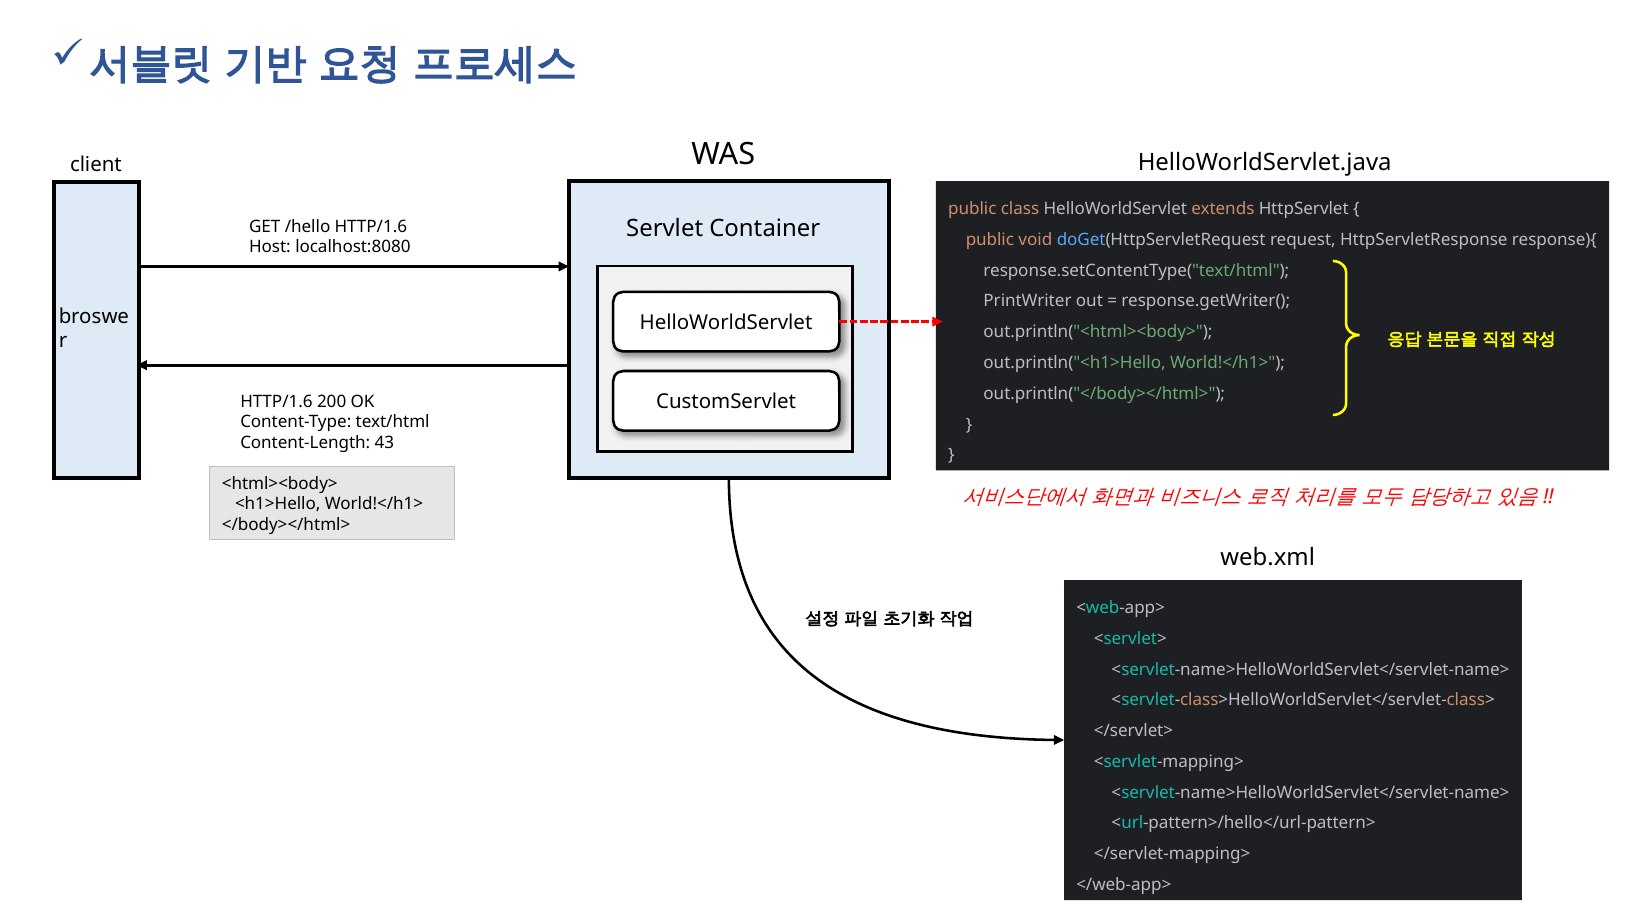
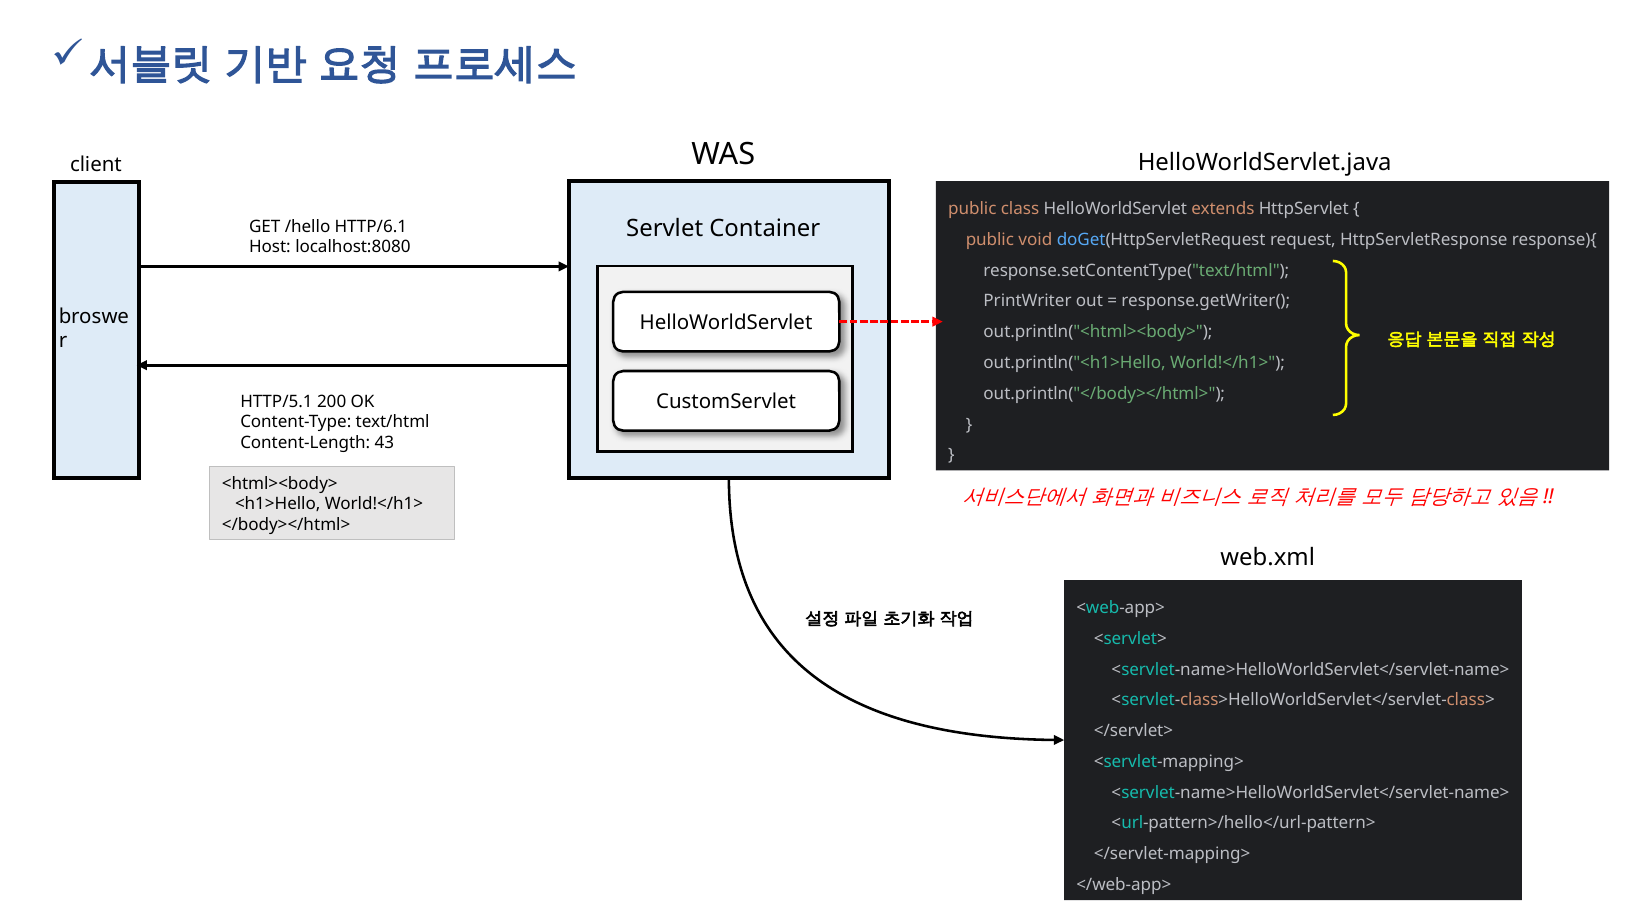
/hello HTTP/1.6: HTTP/1.6 -> HTTP/6.1 (371, 227)
HTTP/1.6: HTTP/1.6 -> HTTP/5.1 (276, 402)
